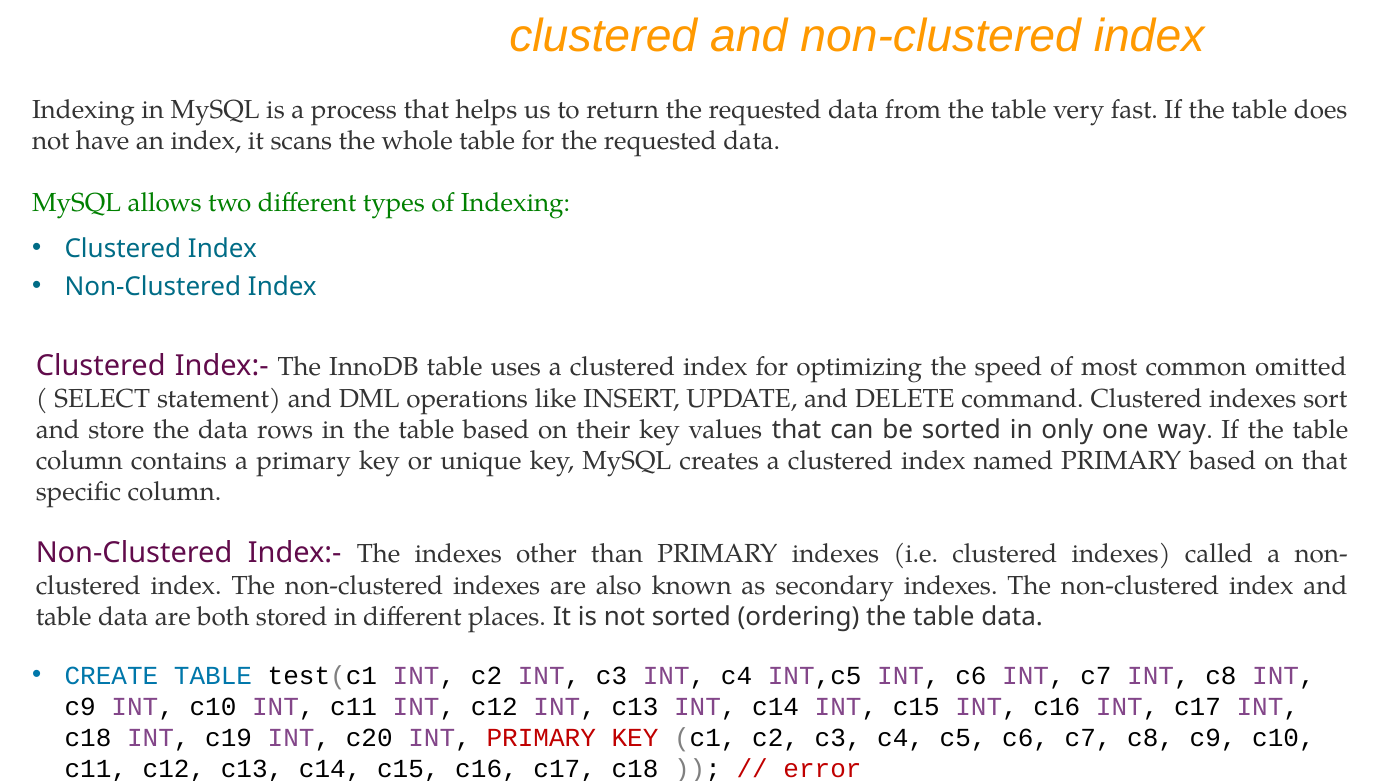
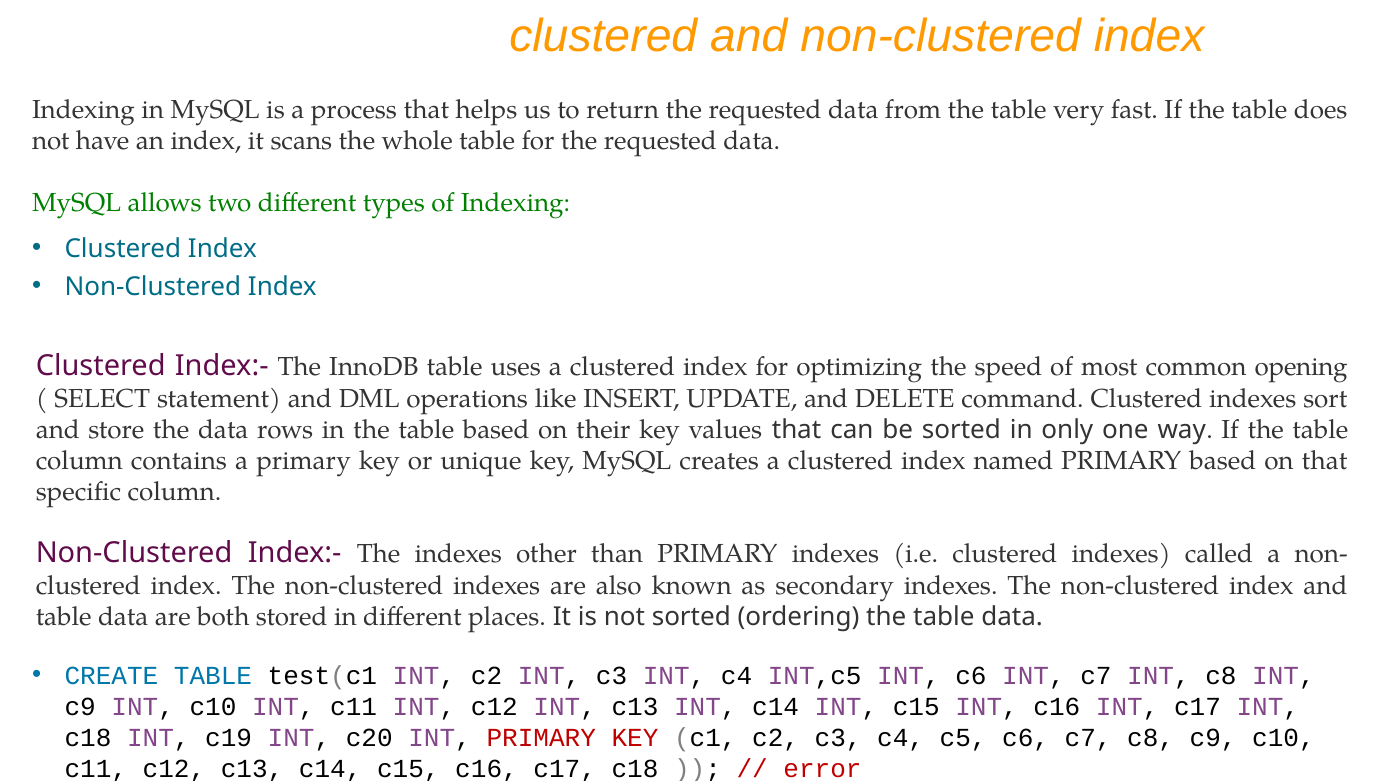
omitted: omitted -> opening (1301, 367)
